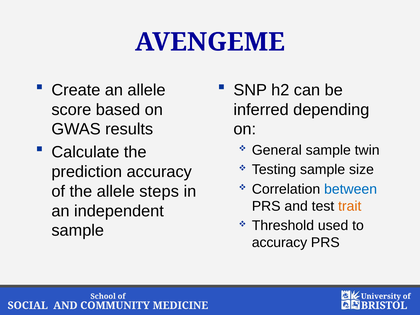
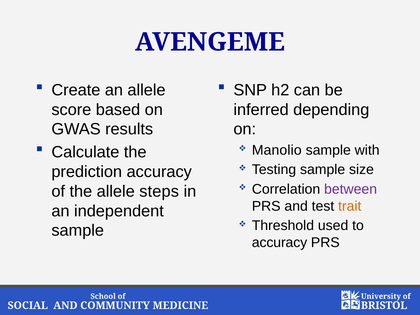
General: General -> Manolio (277, 150)
twin: twin -> with (367, 150)
between colour: blue -> purple (351, 189)
